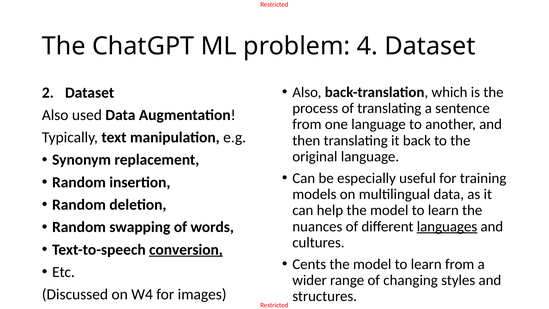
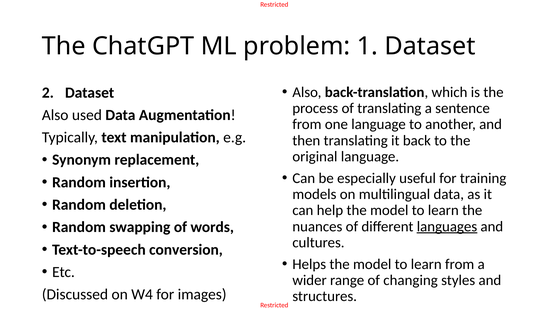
4: 4 -> 1 (367, 46)
conversion underline: present -> none (186, 249)
Cents: Cents -> Helps (309, 264)
